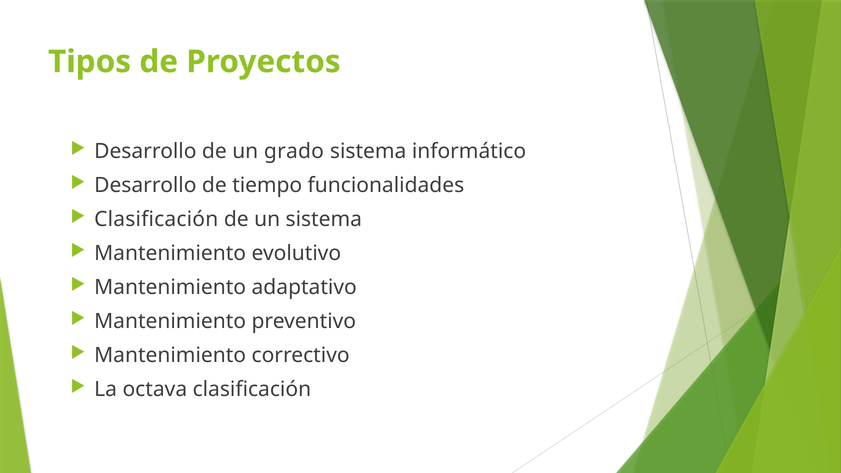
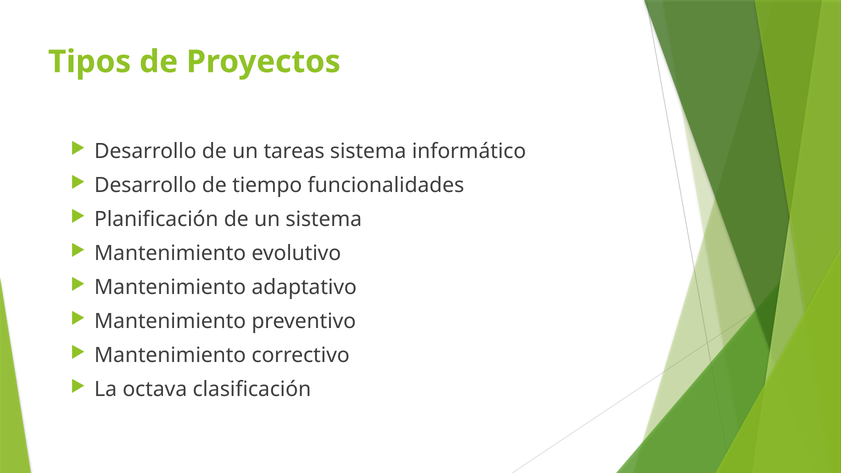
grado: grado -> tareas (294, 152)
Clasificación: Clasificación -> Planificación (156, 220)
